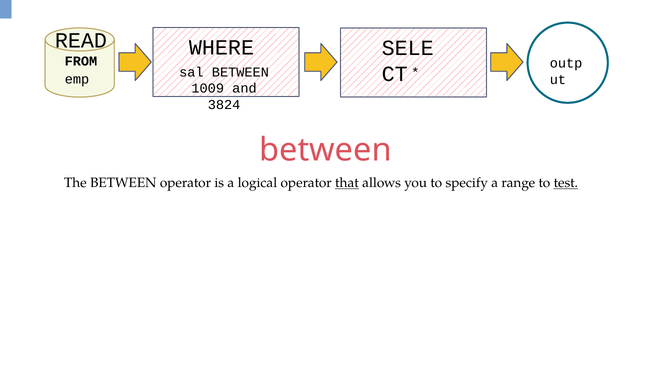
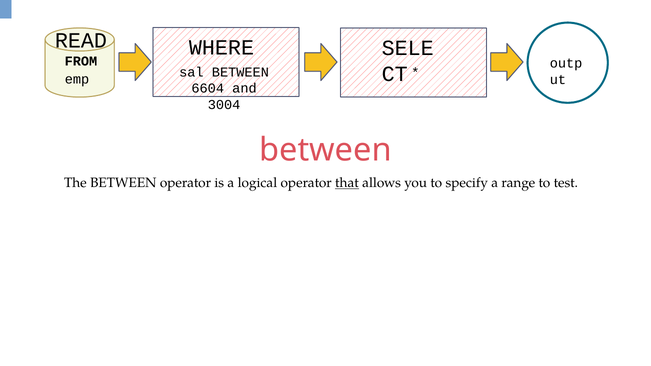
1009: 1009 -> 6604 (208, 88)
3824: 3824 -> 3004 (224, 105)
test underline: present -> none (566, 183)
